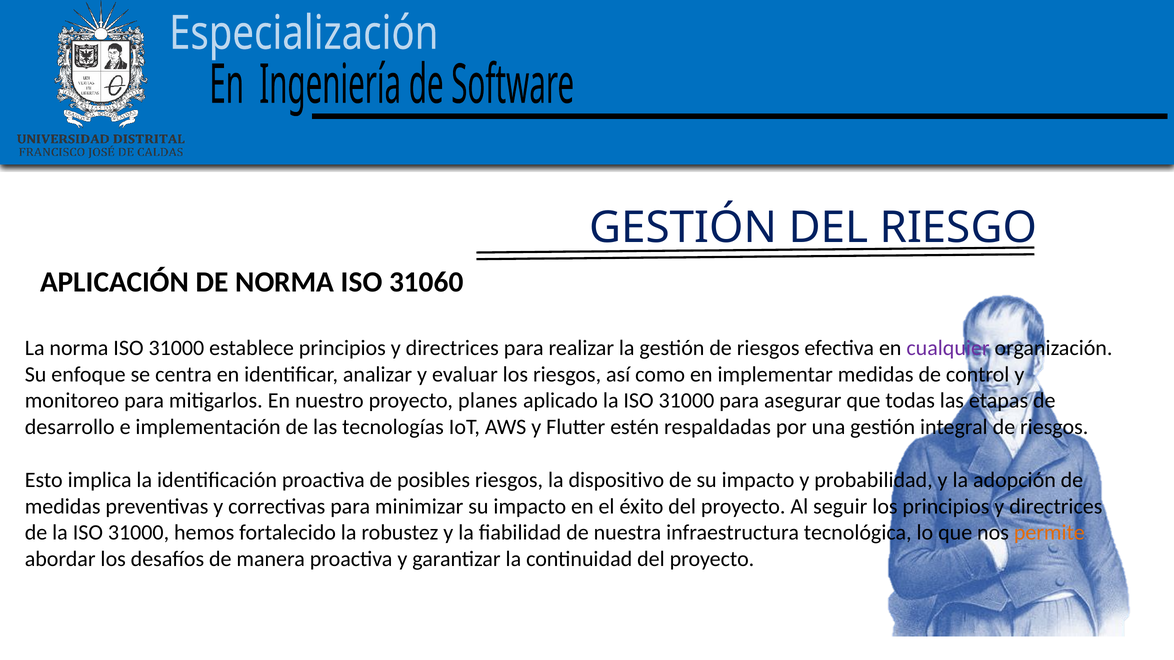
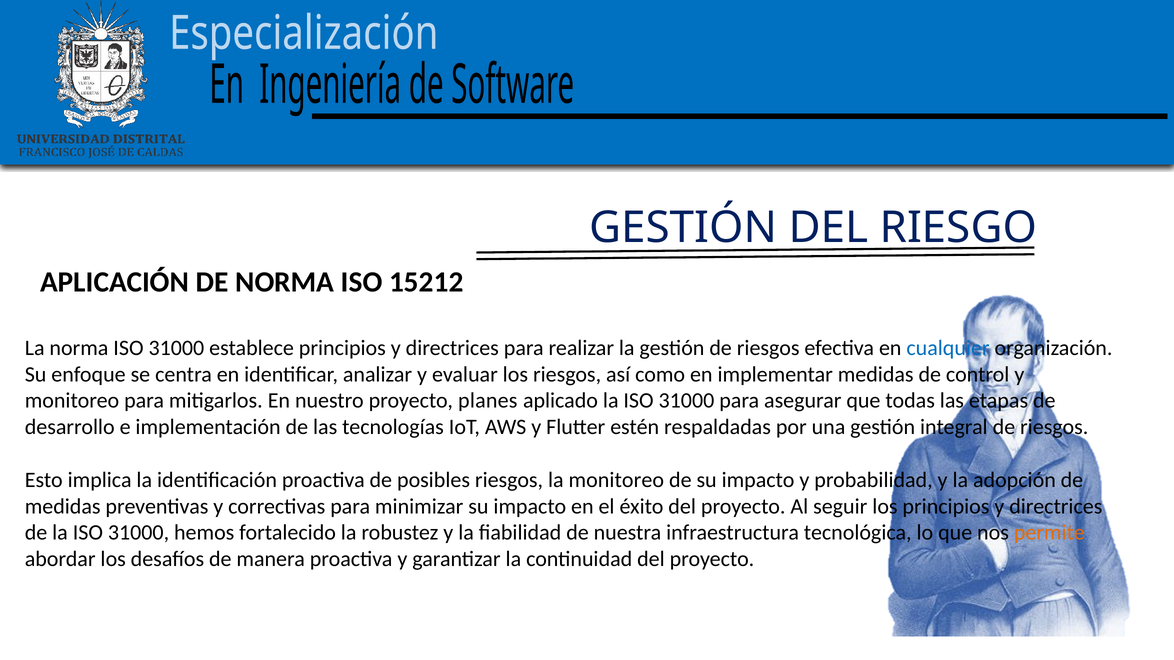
31060: 31060 -> 15212 (426, 282)
cualquier colour: purple -> blue (948, 348)
la dispositivo: dispositivo -> monitoreo (616, 480)
